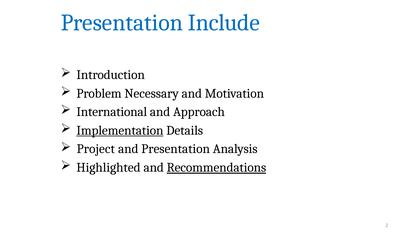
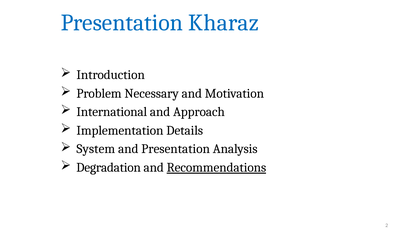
Include: Include -> Kharaz (224, 23)
Implementation underline: present -> none (120, 131)
Project: Project -> System (96, 149)
Highlighted: Highlighted -> Degradation (109, 168)
